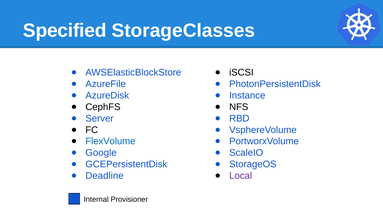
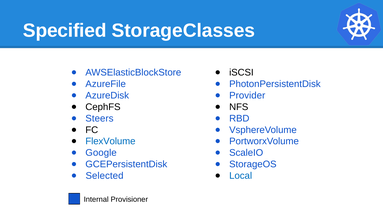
Instance: Instance -> Provider (247, 96)
Server: Server -> Steers (99, 119)
Deadline: Deadline -> Selected (105, 176)
Local colour: purple -> blue (241, 176)
